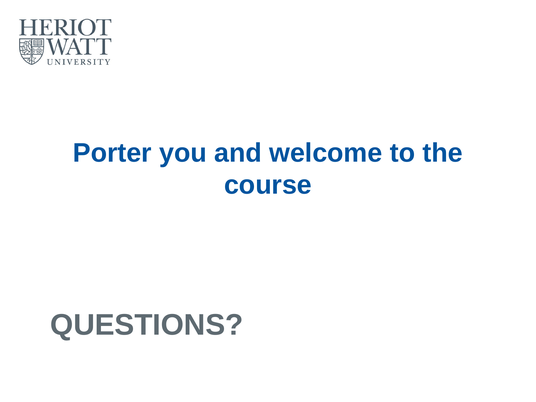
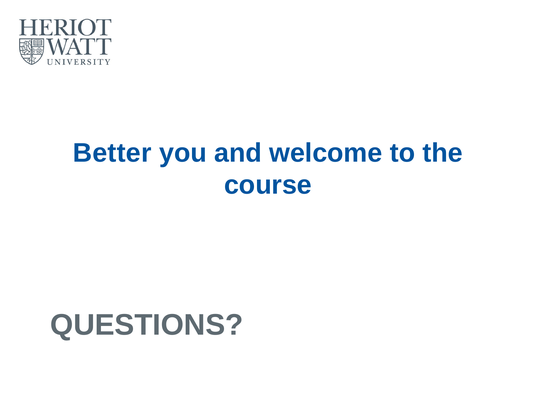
Porter: Porter -> Better (112, 153)
